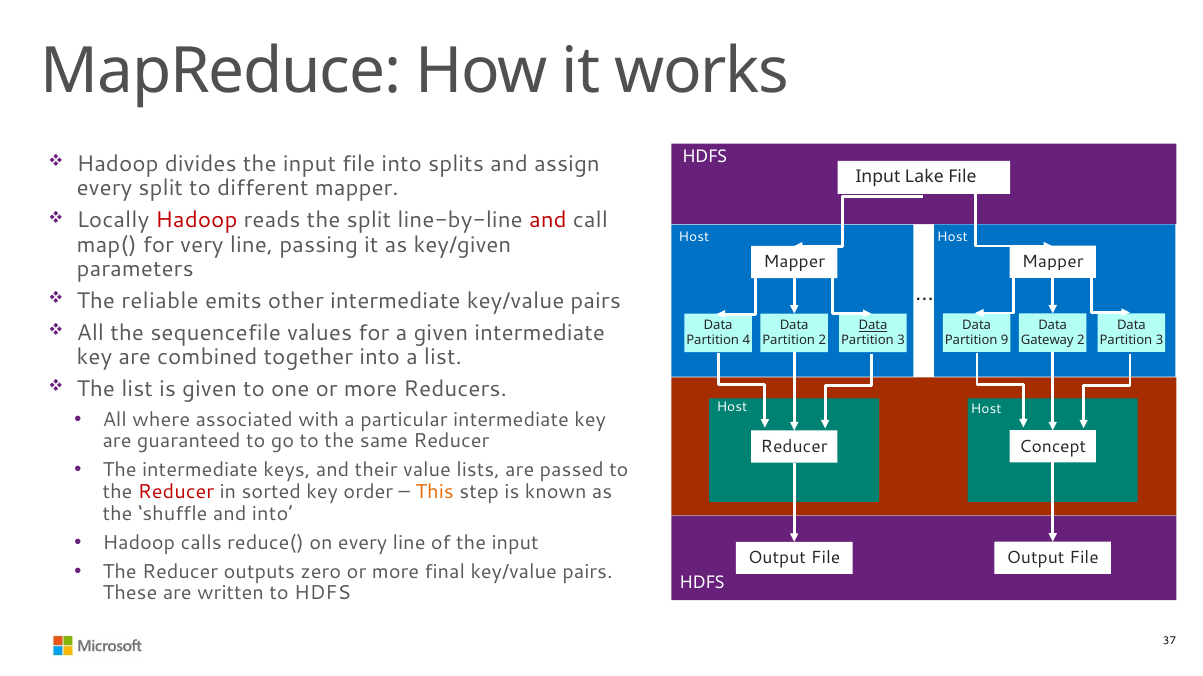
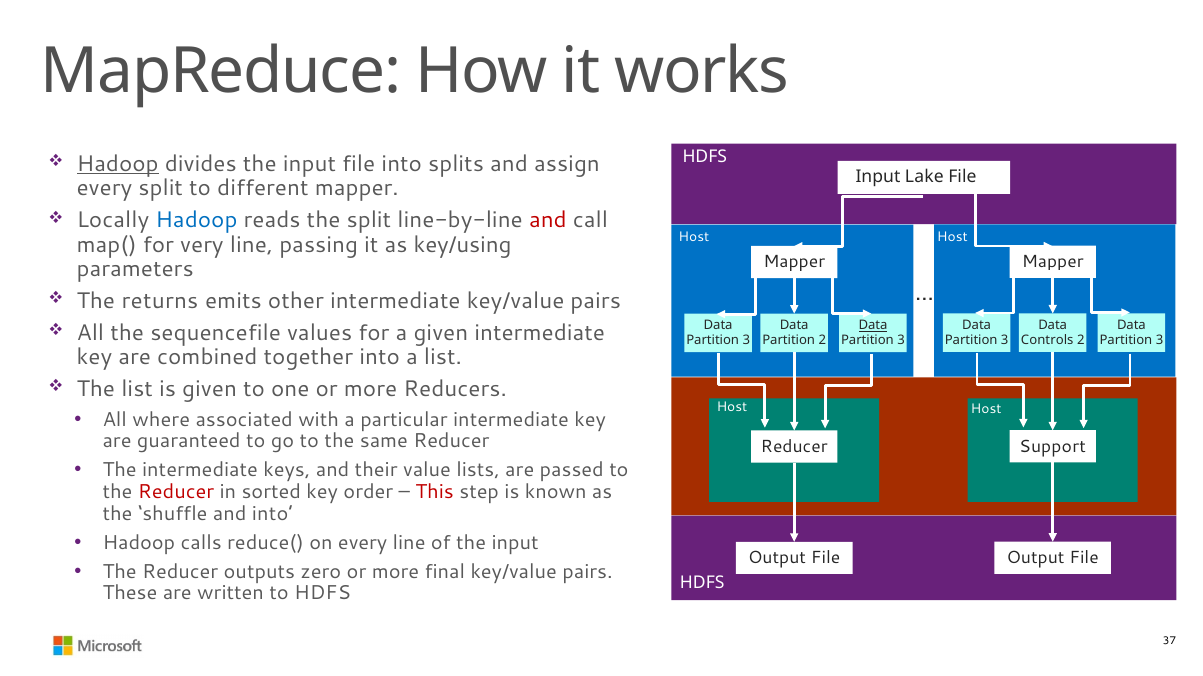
Hadoop underline: none -> present (118, 164)
Hadoop colour: red -> blue (196, 221)
key/given: key/given -> key/using (463, 245)
reliable: reliable -> returns (160, 301)
9: 9 -> 3 (1005, 340)
Gateway: Gateway -> Controls (1047, 340)
4: 4 -> 3 (746, 340)
Concept: Concept -> Support (1053, 447)
This colour: orange -> red (435, 492)
